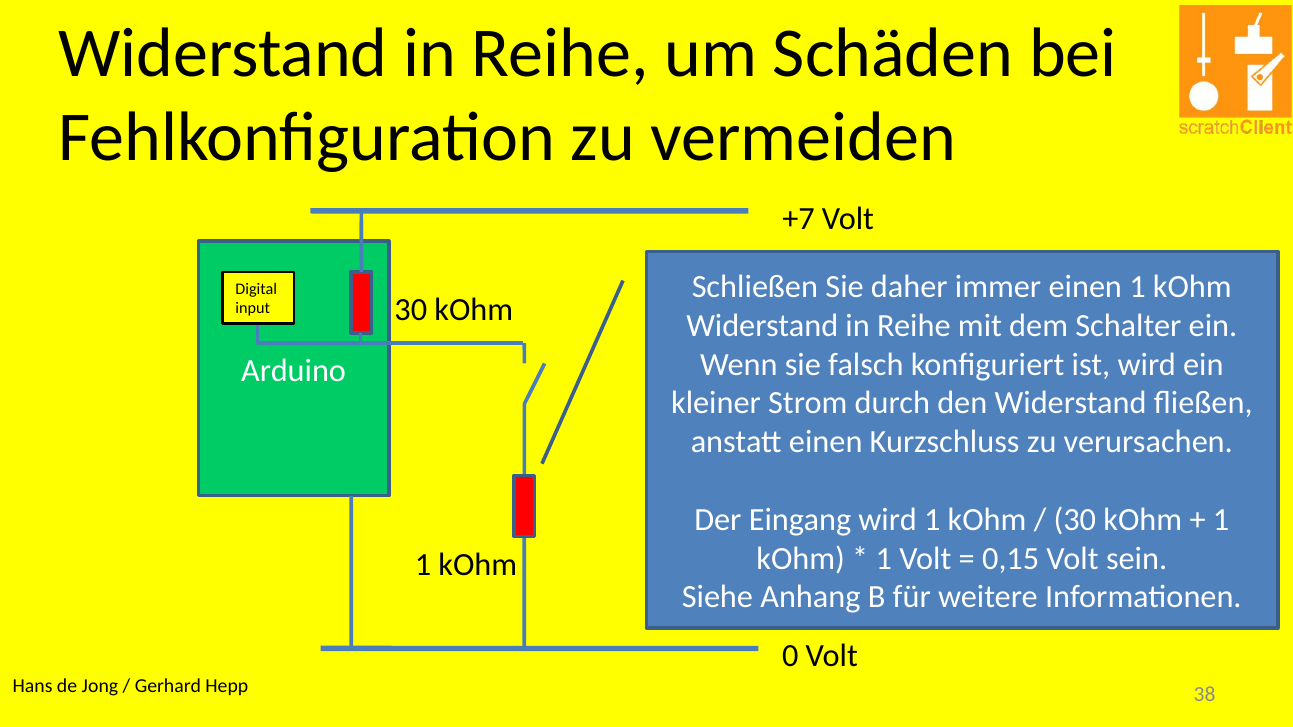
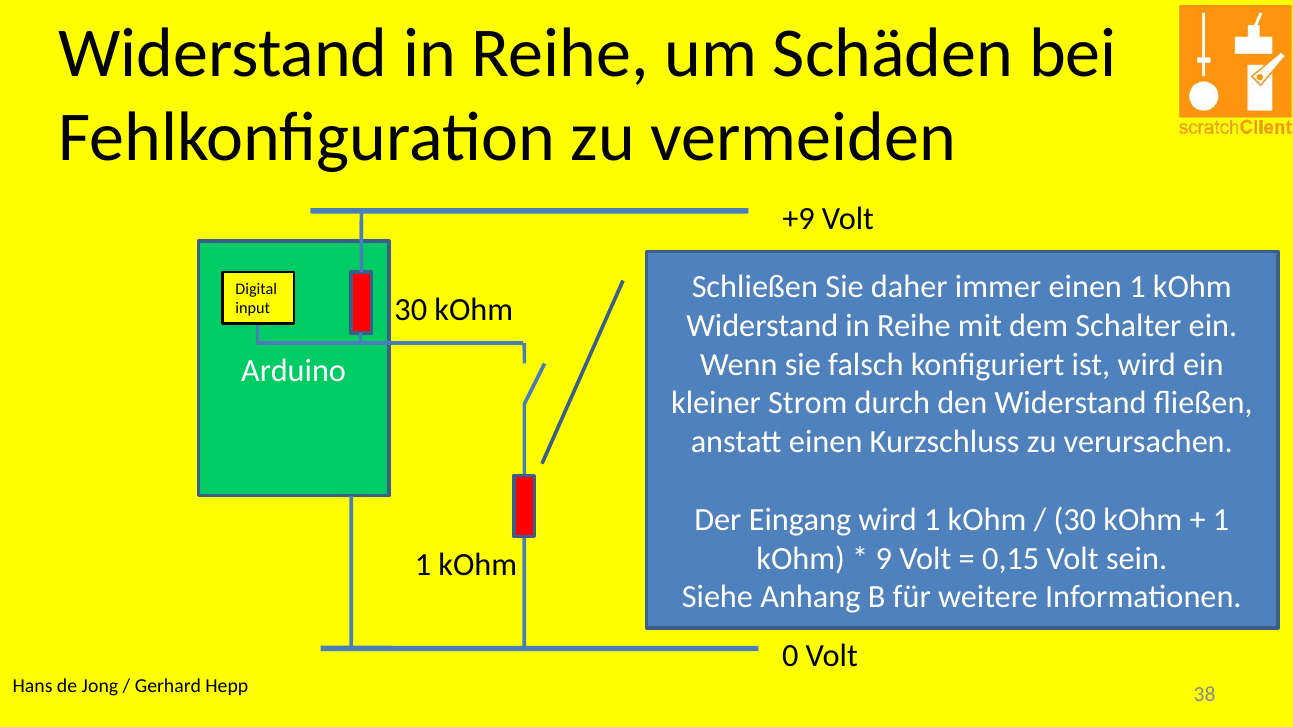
+7: +7 -> +9 (798, 219)
1: 1 -> 9 (884, 559)
